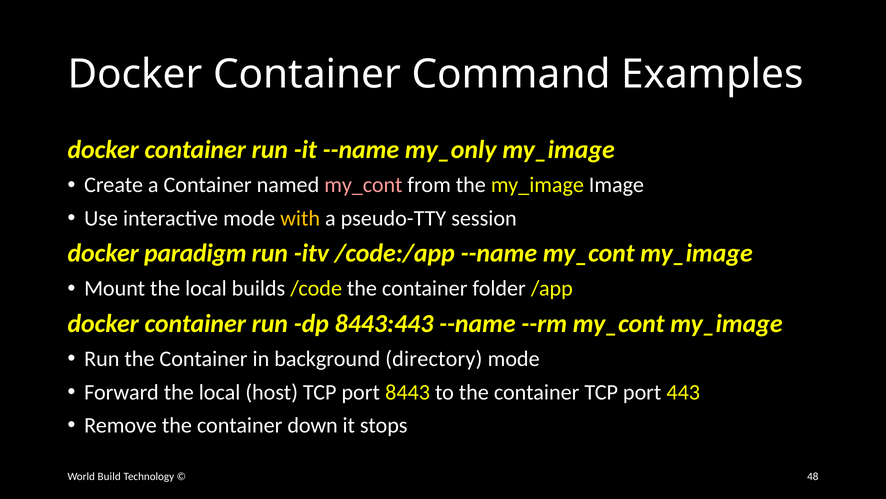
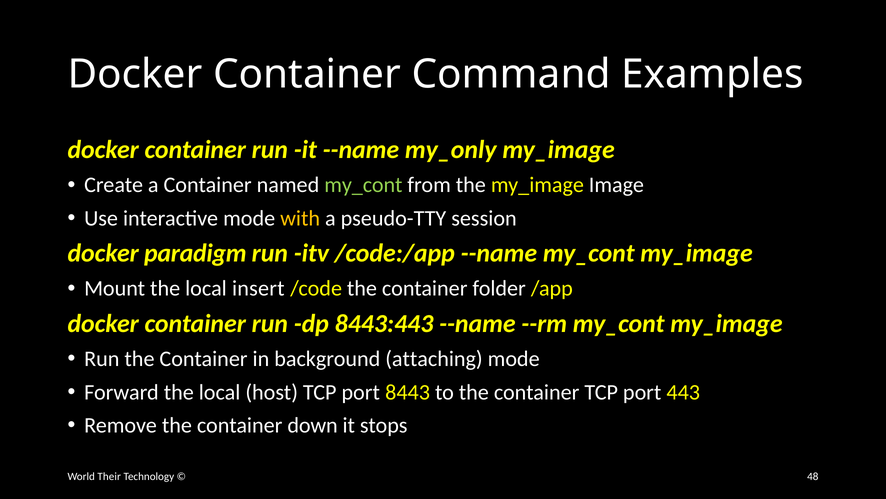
my_cont colour: pink -> light green (363, 185)
builds: builds -> insert (258, 288)
directory: directory -> attaching (434, 359)
Build: Build -> Their (109, 476)
